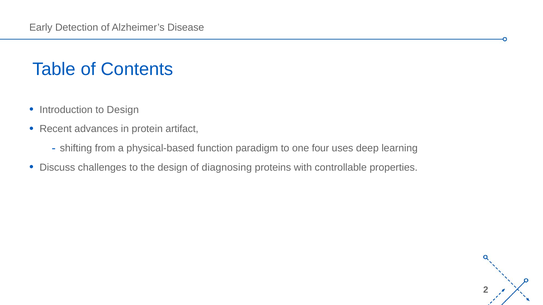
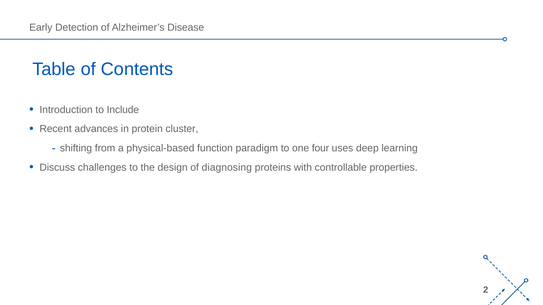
to Design: Design -> Include (123, 110)
artifact: artifact -> cluster (182, 129)
